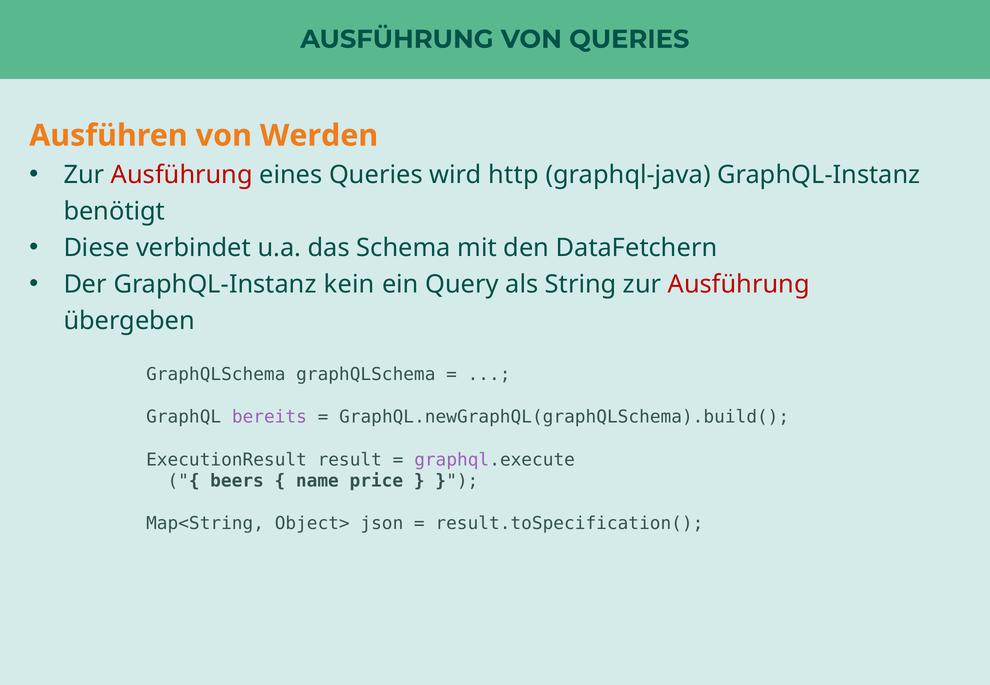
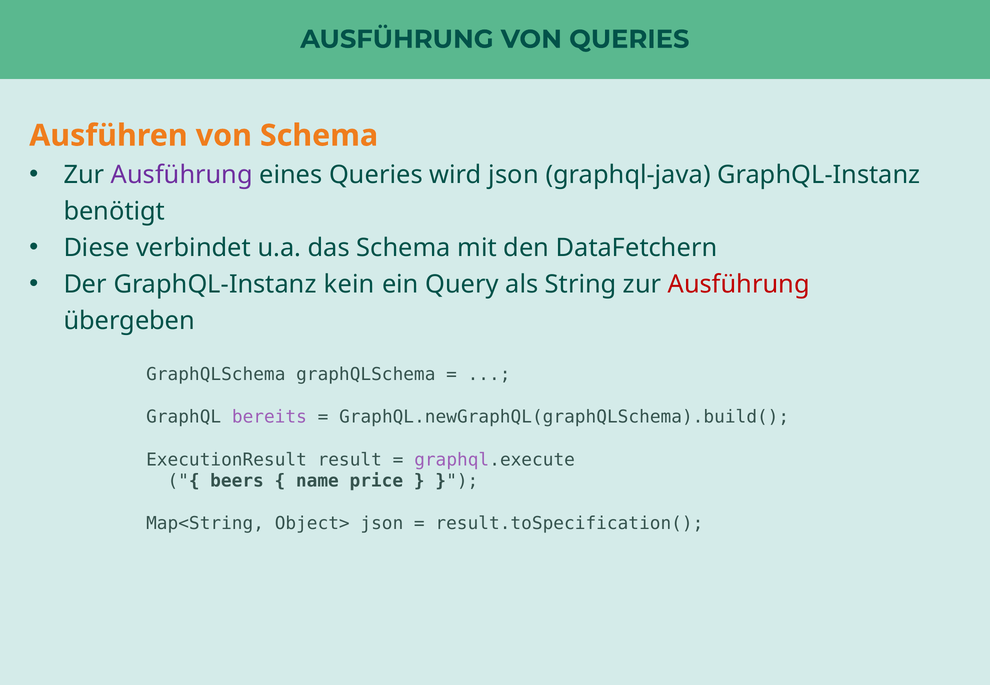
von Werden: Werden -> Schema (319, 136)
Ausführung colour: red -> purple (182, 175)
wird http: http -> json (513, 175)
